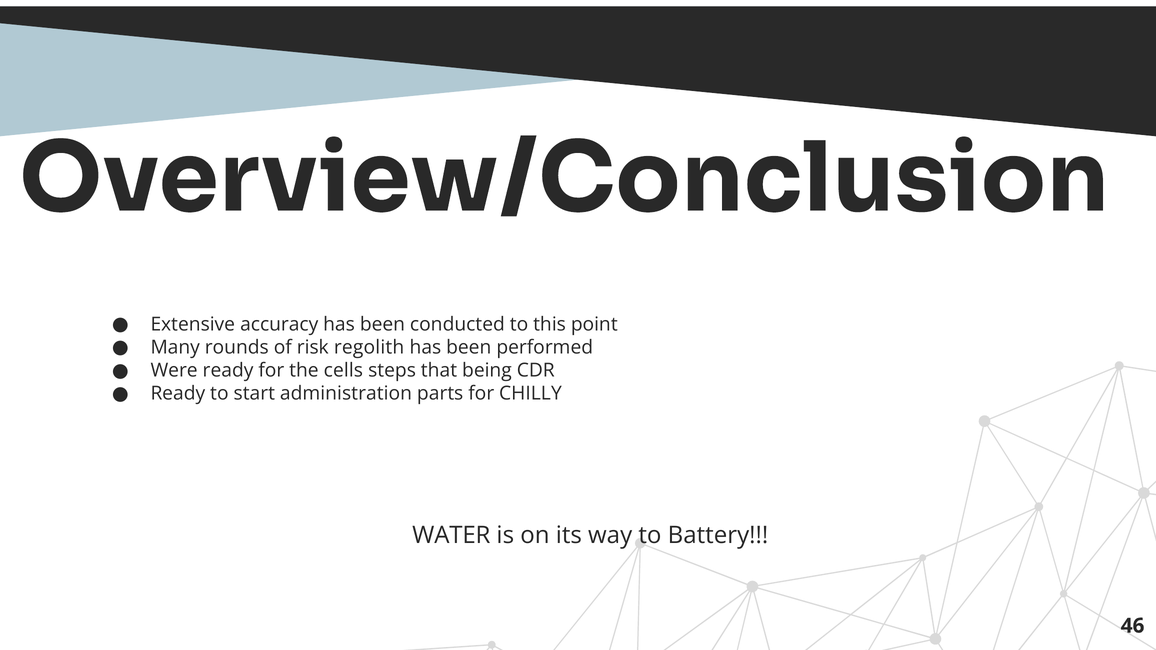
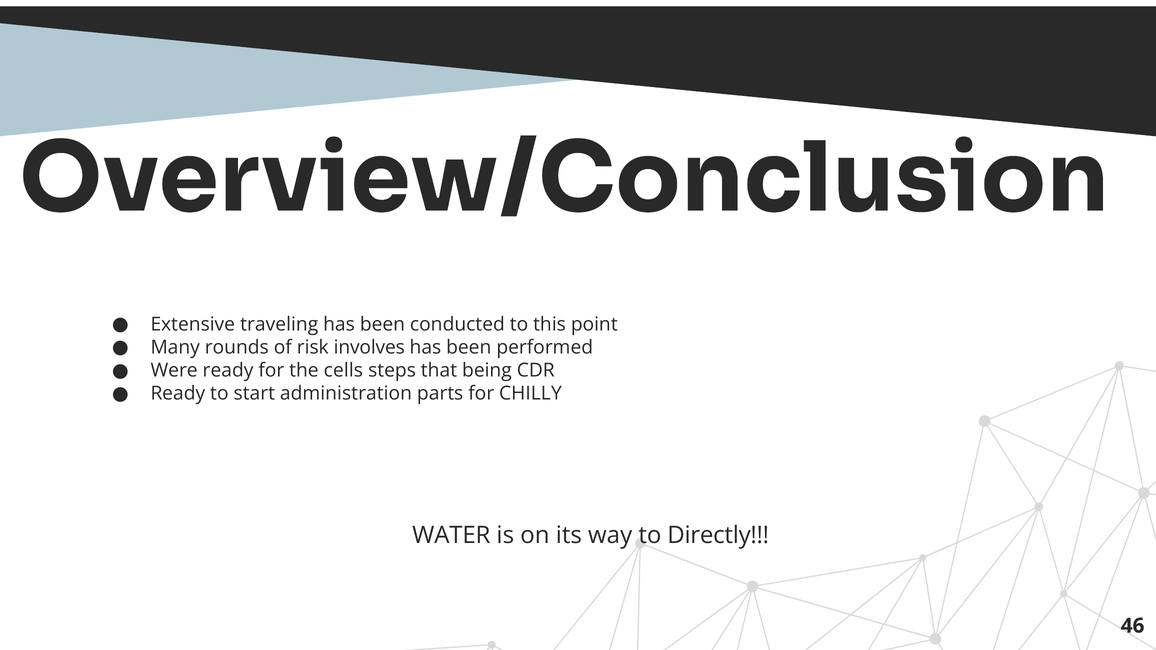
accuracy: accuracy -> traveling (279, 324)
regolith: regolith -> involves (369, 348)
Battery: Battery -> Directly (718, 536)
